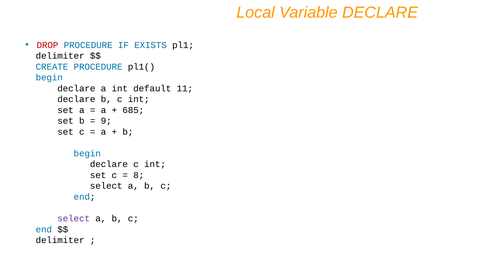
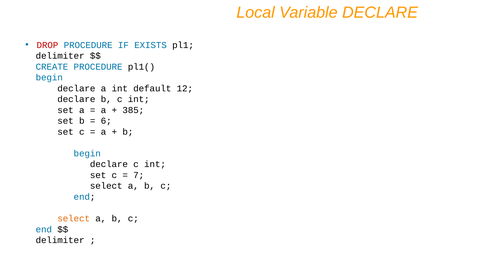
11: 11 -> 12 (185, 88)
685: 685 -> 385 (133, 110)
9: 9 -> 6 (106, 121)
8: 8 -> 7 (139, 175)
select colour: purple -> orange (74, 219)
